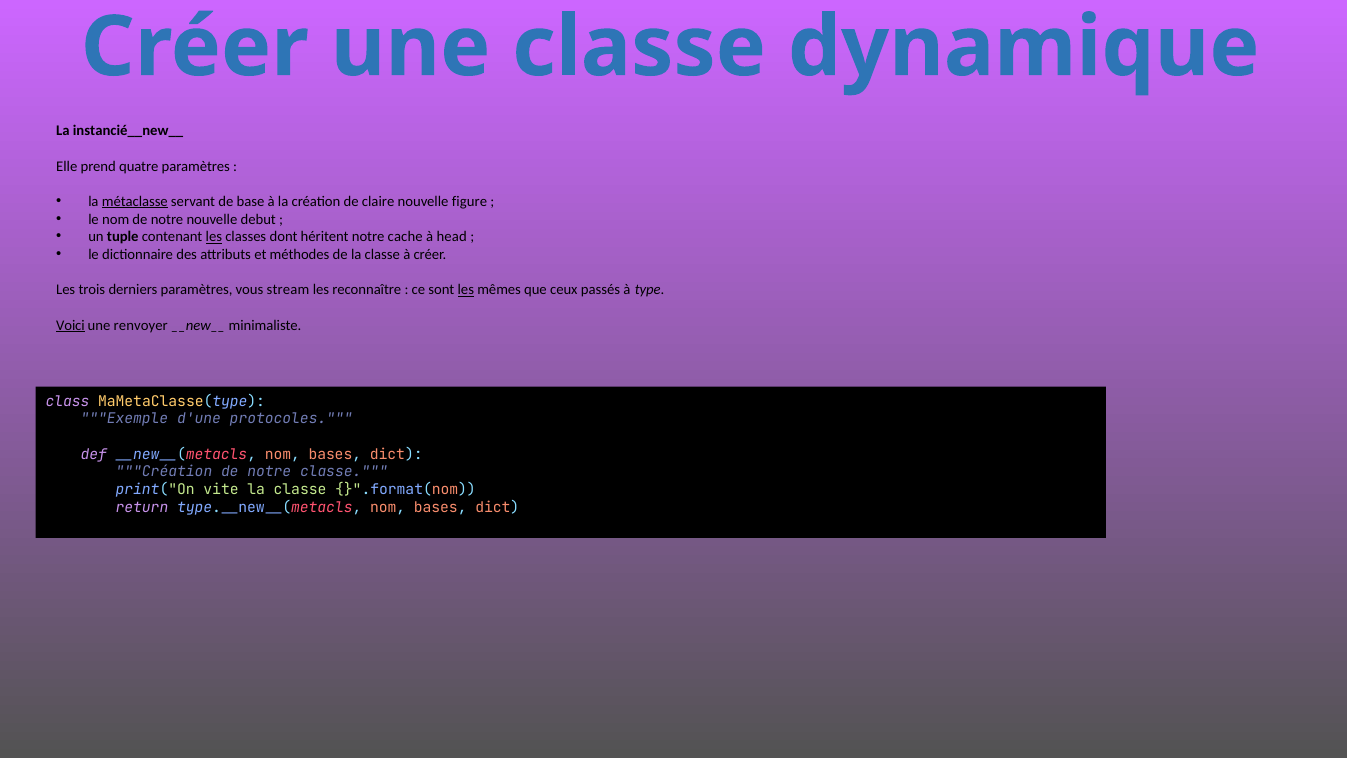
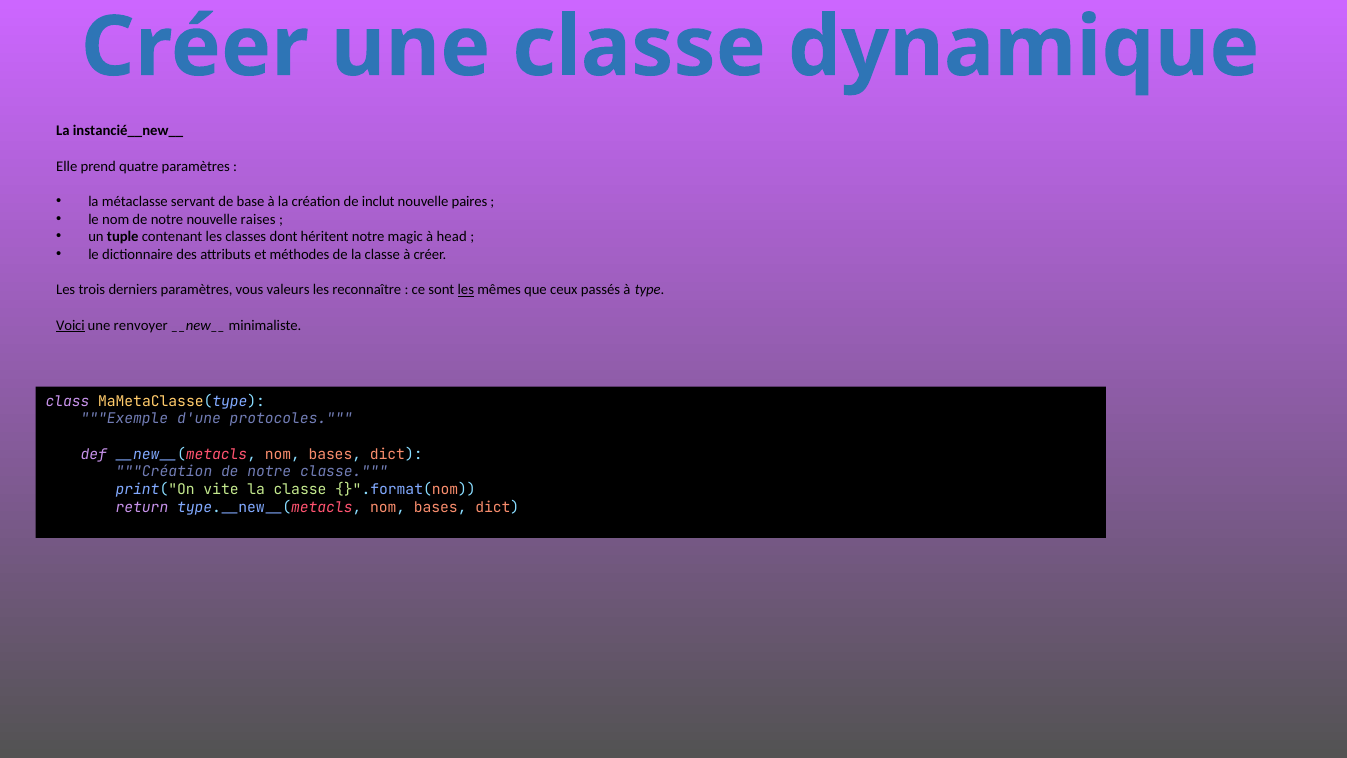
métaclasse underline: present -> none (135, 201)
claire: claire -> inclut (378, 201)
figure: figure -> paires (470, 201)
debut: debut -> raises (258, 219)
les underline: present -> none (214, 237)
cache: cache -> magic (405, 237)
stream: stream -> valeurs (288, 290)
